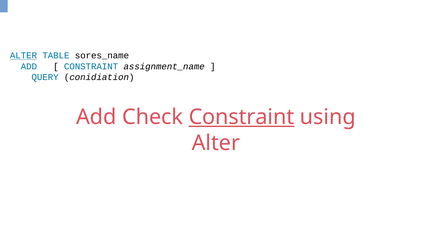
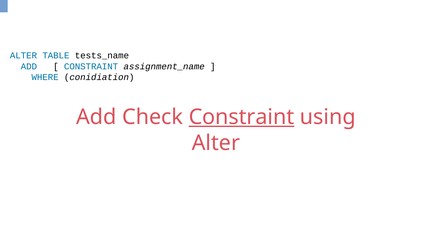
ALTER underline: present -> none (23, 56)
sores_name: sores_name -> tests_name (102, 56)
QUERY: QUERY -> WHERE (45, 77)
